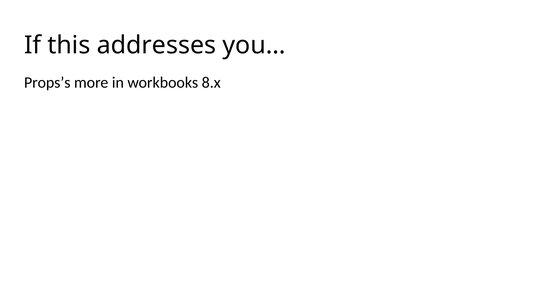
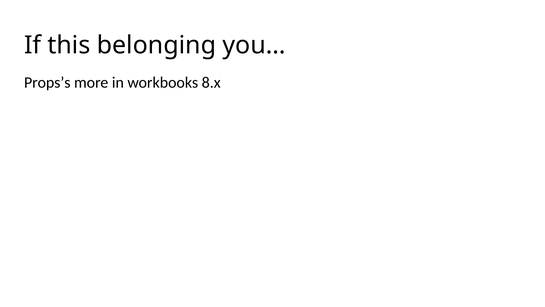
addresses: addresses -> belonging (156, 45)
